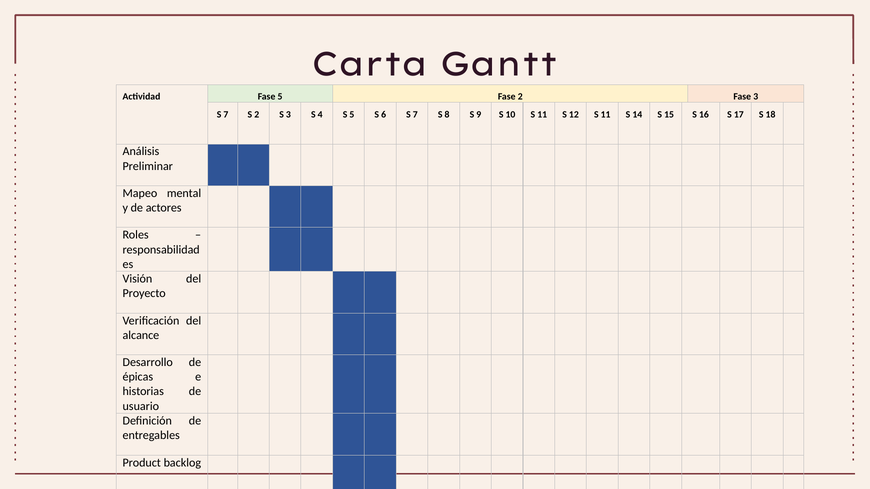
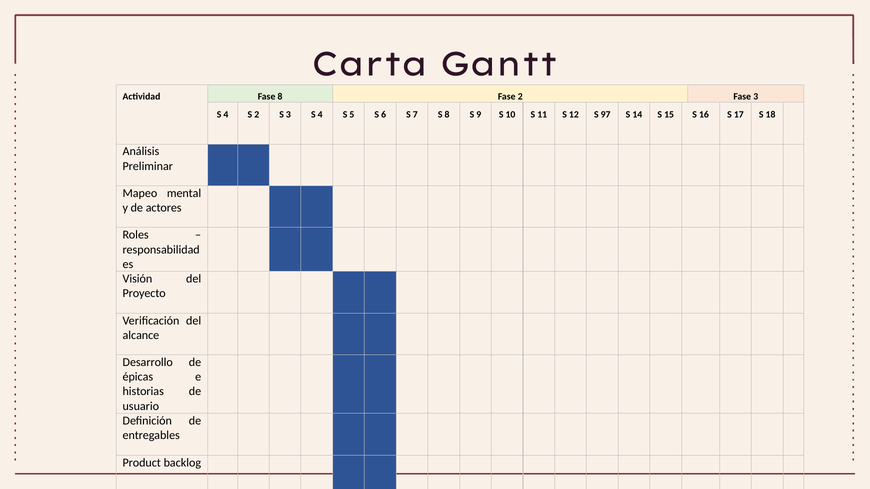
Fase 5: 5 -> 8 (280, 97)
7: 7 -> 4 (226, 114)
12 S 11: 11 -> 97 (606, 114)
